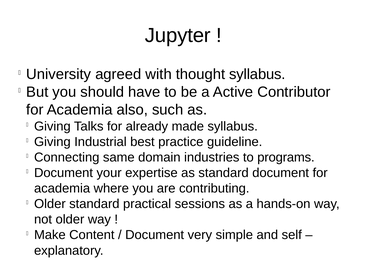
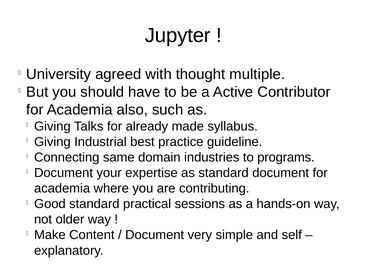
thought syllabus: syllabus -> multiple (257, 74)
Older: Older -> Good (50, 204)
